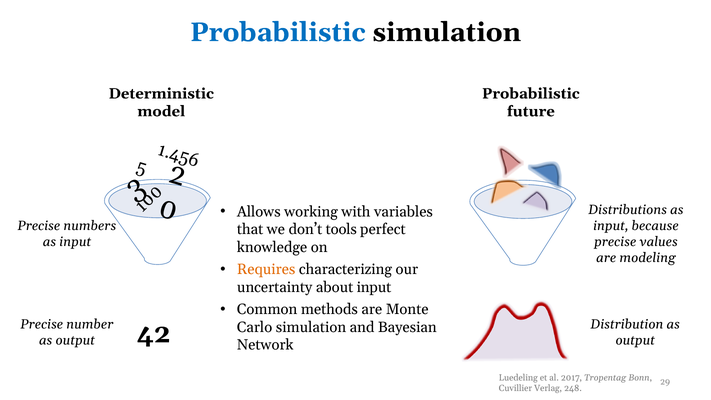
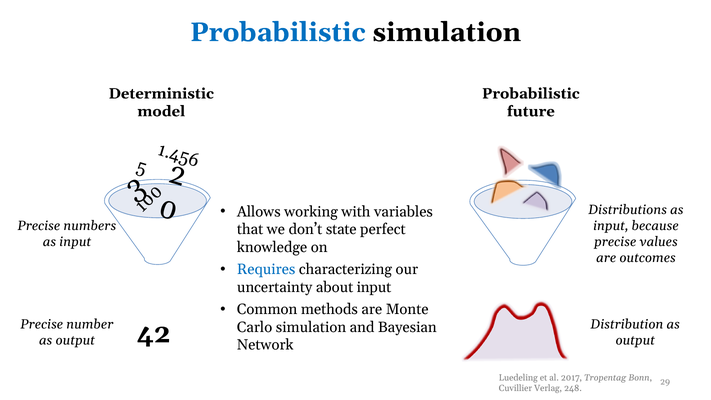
tools: tools -> state (341, 229)
modeling: modeling -> outcomes (648, 258)
Requires colour: orange -> blue (266, 269)
